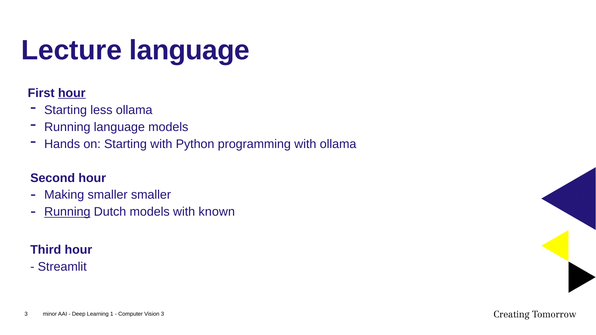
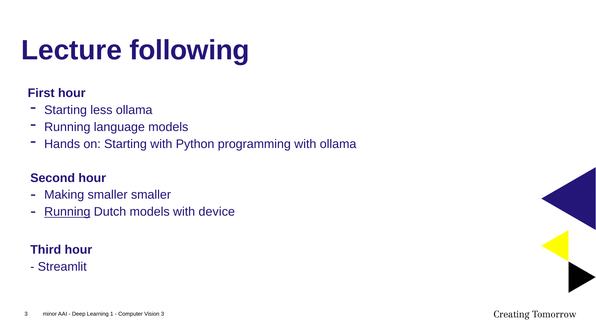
Lecture language: language -> following (190, 50)
hour underline: present -> none (72, 93)
known: known -> device (217, 212)
